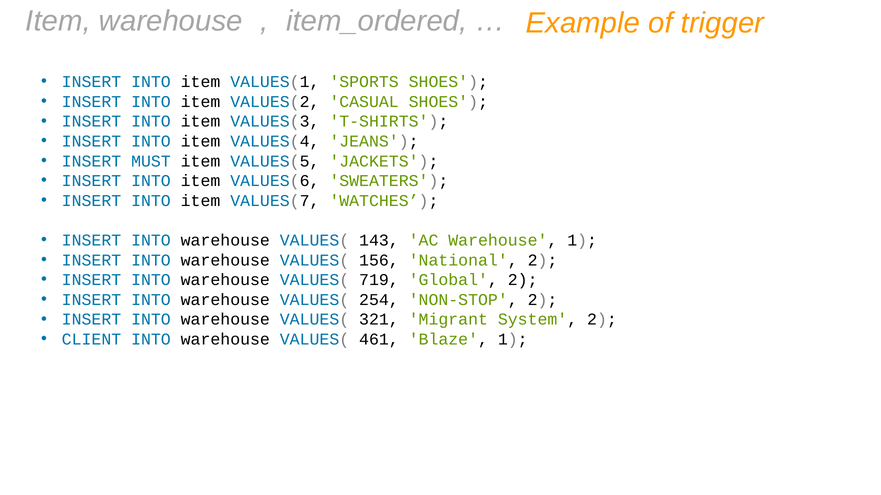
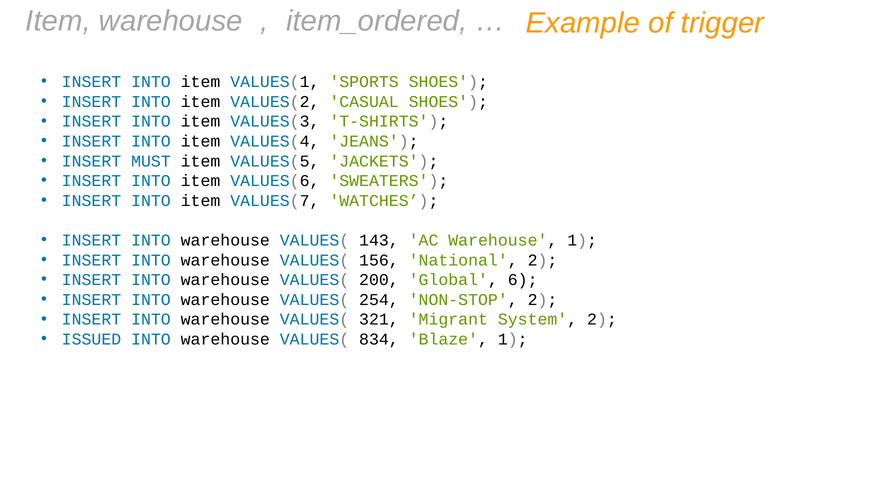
719: 719 -> 200 (379, 280)
Global 2: 2 -> 6 (523, 280)
CLIENT: CLIENT -> ISSUED (91, 340)
461: 461 -> 834 (379, 340)
